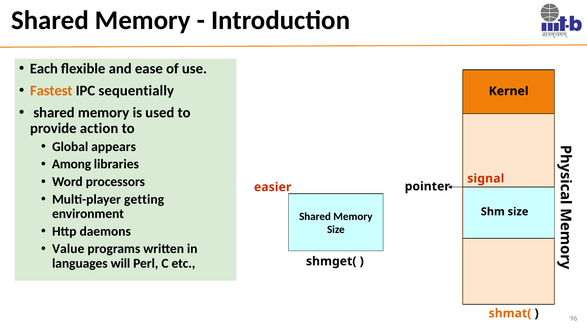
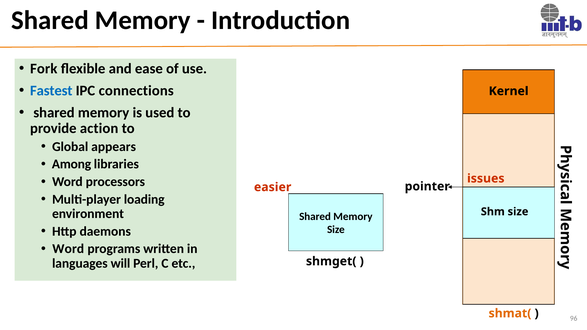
Each: Each -> Fork (44, 69)
Fastest colour: orange -> blue (51, 91)
sequentially: sequentially -> connections (136, 91)
signal: signal -> issues (486, 179)
getting: getting -> loading (144, 199)
Value: Value -> Word (68, 249)
